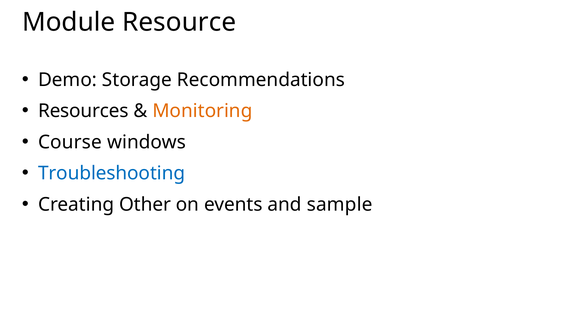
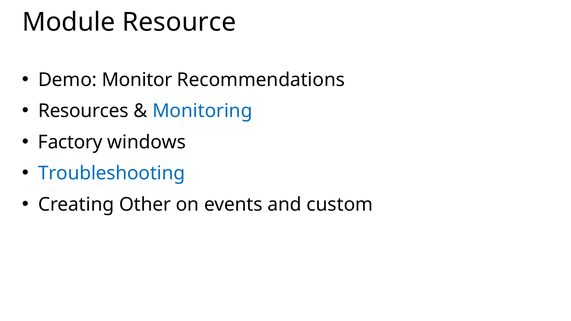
Storage: Storage -> Monitor (137, 80)
Monitoring colour: orange -> blue (202, 111)
Course: Course -> Factory (70, 142)
sample: sample -> custom (340, 205)
